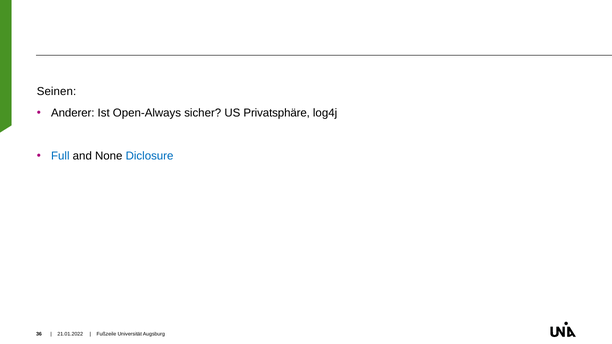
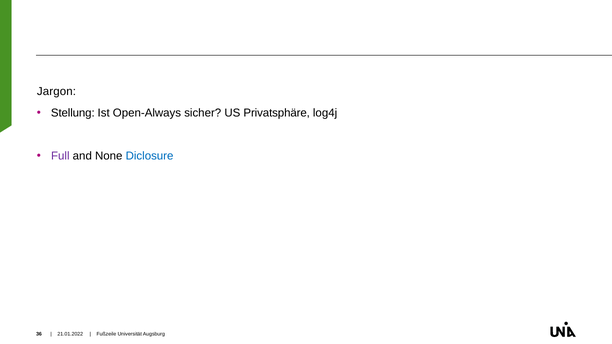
Seinen: Seinen -> Jargon (56, 92)
Anderer: Anderer -> Stellung (73, 113)
Full colour: blue -> purple (60, 156)
